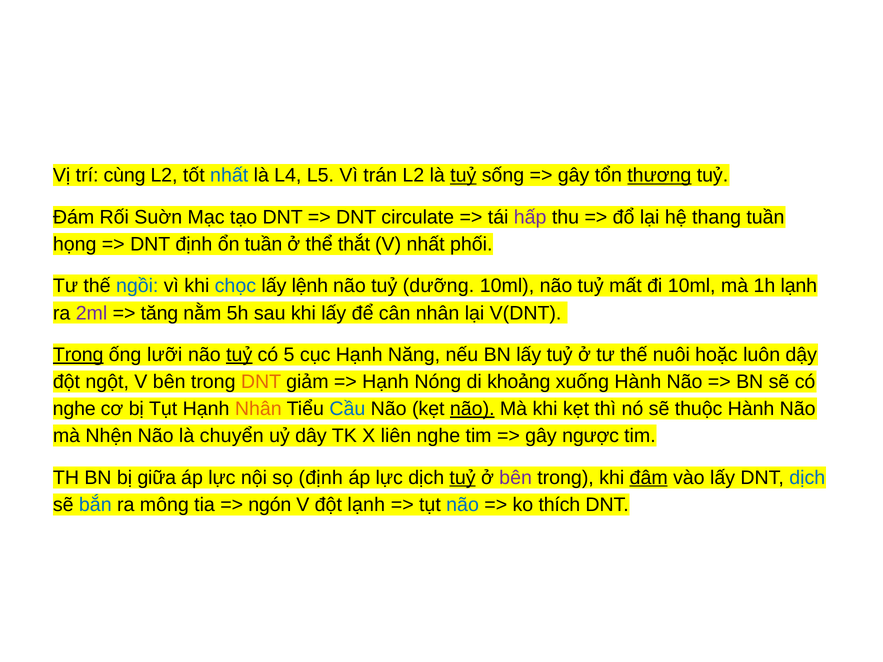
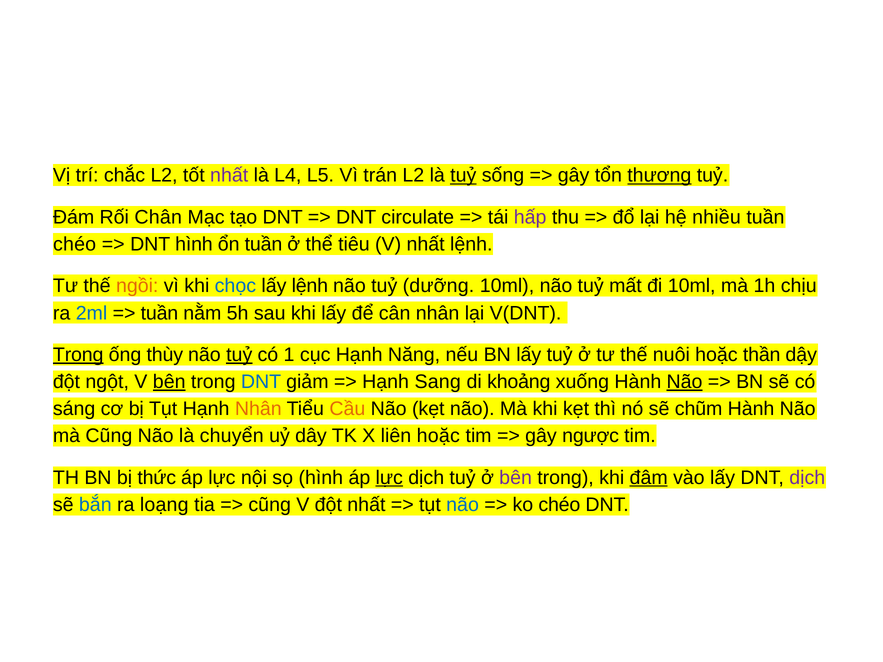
cùng: cùng -> chắc (125, 176)
nhất colour: blue -> purple (229, 176)
Suờn: Suờn -> Chân (158, 217)
thang: thang -> nhiều (716, 217)
họng: họng -> chéo (75, 244)
DNT định: định -> hình (194, 244)
thắt: thắt -> tiêu (354, 244)
nhất phối: phối -> lệnh (471, 244)
ngồi colour: blue -> orange (137, 286)
1h lạnh: lạnh -> chịu (799, 286)
2ml colour: purple -> blue (92, 313)
tăng: tăng -> tuần (159, 313)
lưỡi: lưỡi -> thùy (165, 355)
5: 5 -> 1 (289, 355)
luôn: luôn -> thần (762, 355)
bên underline: none -> present (169, 382)
DNT colour: orange -> blue (261, 382)
Nóng: Nóng -> Sang (438, 382)
Não underline: none -> present (685, 382)
nghe: nghe -> sáng (74, 409)
Cầu colour: blue -> orange (347, 409)
não underline: present -> none (472, 409)
thuộc: thuộc -> chũm (699, 409)
mà Nhện: Nhện -> Cũng (109, 436)
liên nghe: nghe -> hoặc (438, 436)
giữa: giữa -> thức (157, 478)
sọ định: định -> hình (321, 478)
lực underline: none -> present (389, 478)
tuỷ underline: present -> none (463, 478)
dịch colour: blue -> purple (807, 478)
mông: mông -> loạng (164, 505)
ngón: ngón -> cũng (270, 505)
đột lạnh: lạnh -> nhất (366, 505)
ko thích: thích -> chéo (559, 505)
